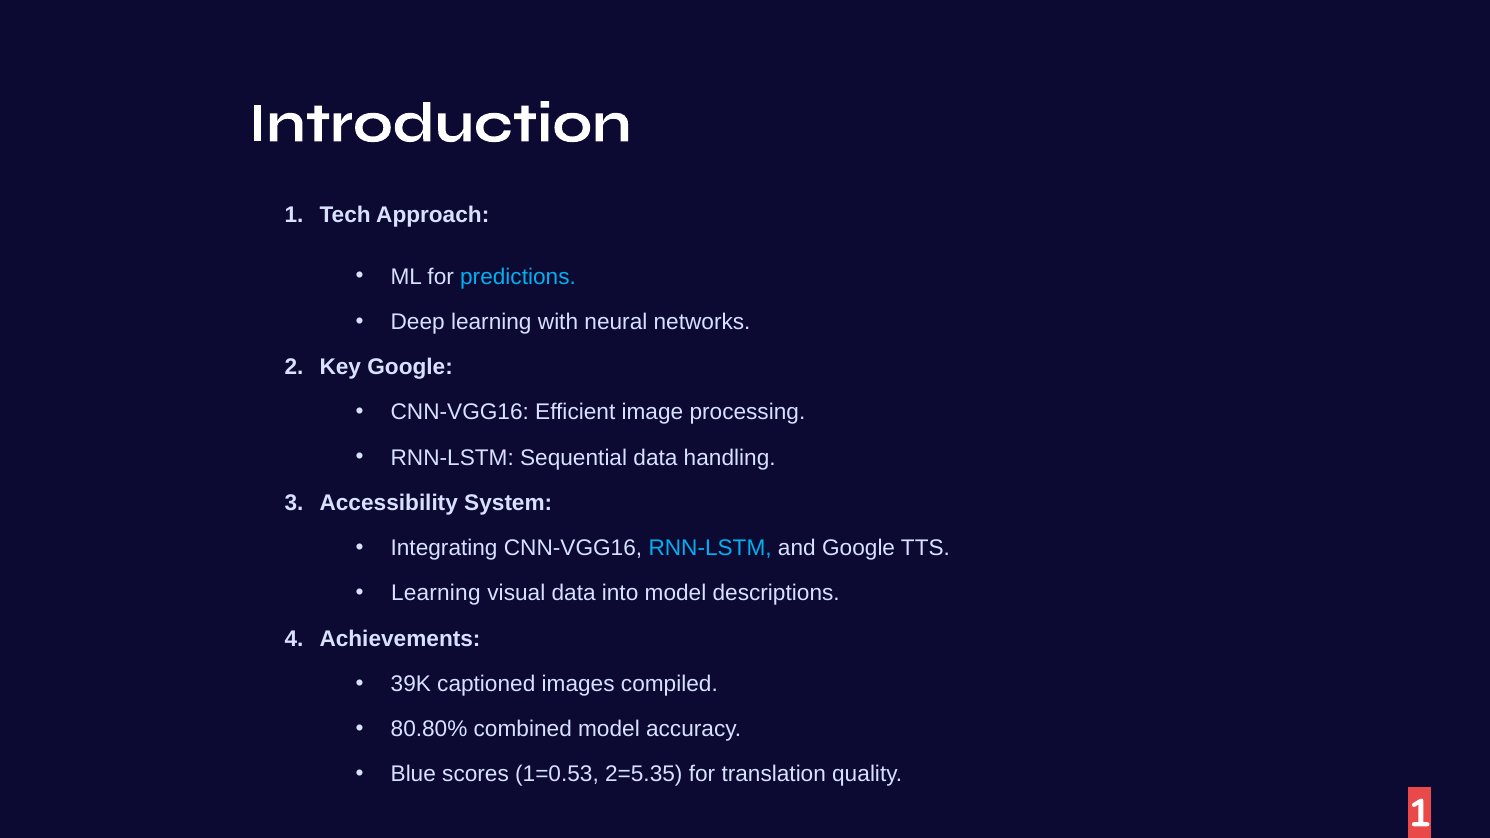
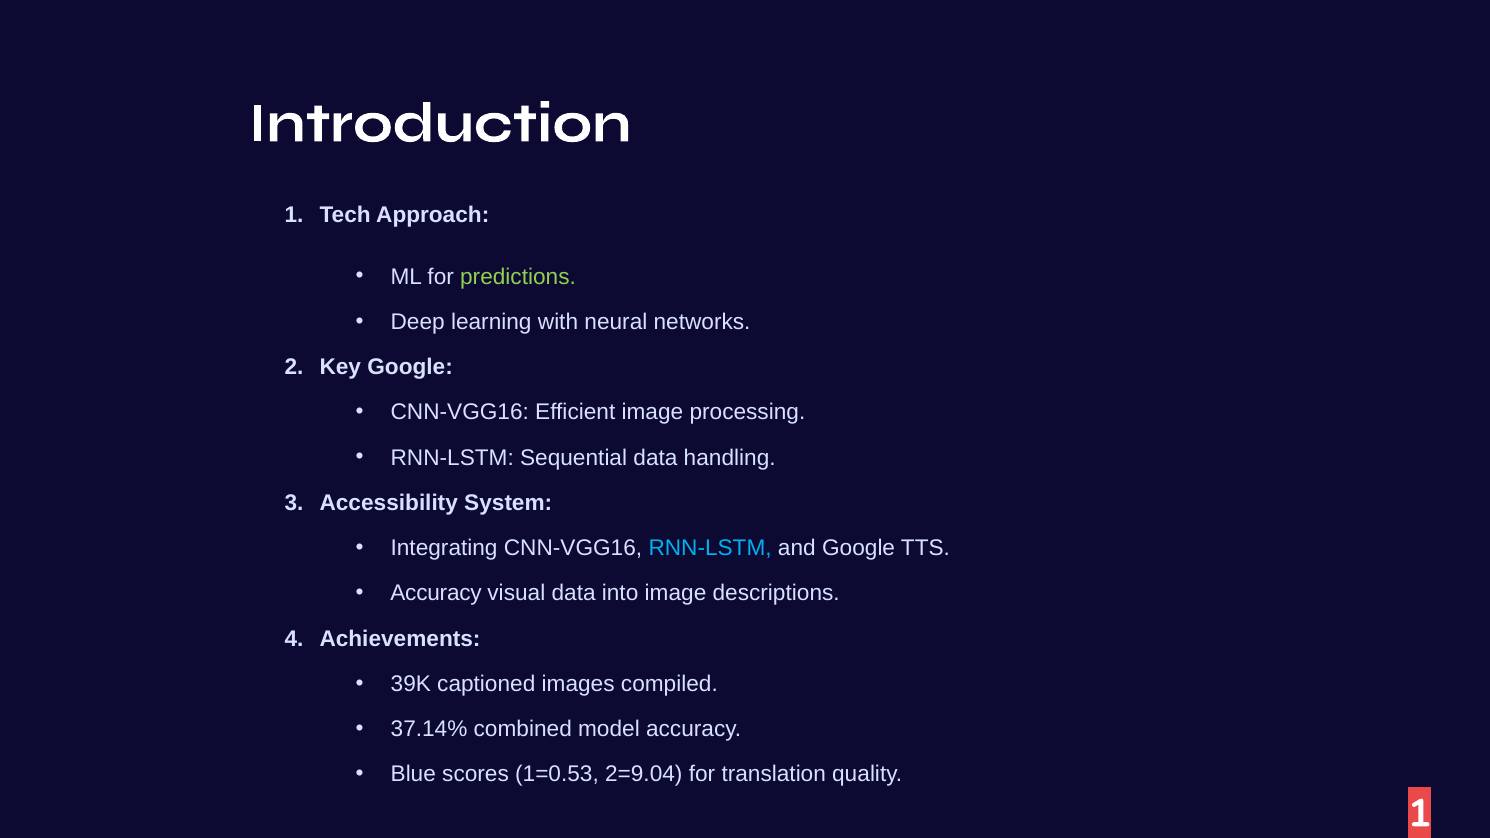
predictions colour: light blue -> light green (518, 277)
Learning: Learning -> Accuracy (436, 593)
into model: model -> image (676, 593)
80.80%: 80.80% -> 37.14% (429, 729)
2=5.35: 2=5.35 -> 2=9.04 (644, 774)
